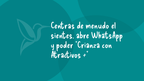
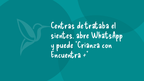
menudo: menudo -> trataba (97, 26)
poder: poder -> puede (65, 45)
Atractivos: Atractivos -> Encuentra (66, 55)
